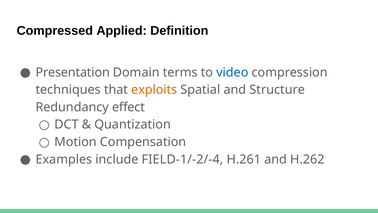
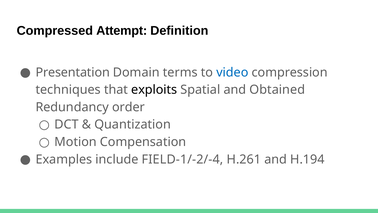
Applied: Applied -> Attempt (122, 31)
exploits colour: orange -> black (154, 90)
Structure: Structure -> Obtained (277, 90)
effect: effect -> order (128, 107)
H.262: H.262 -> H.194 (307, 159)
